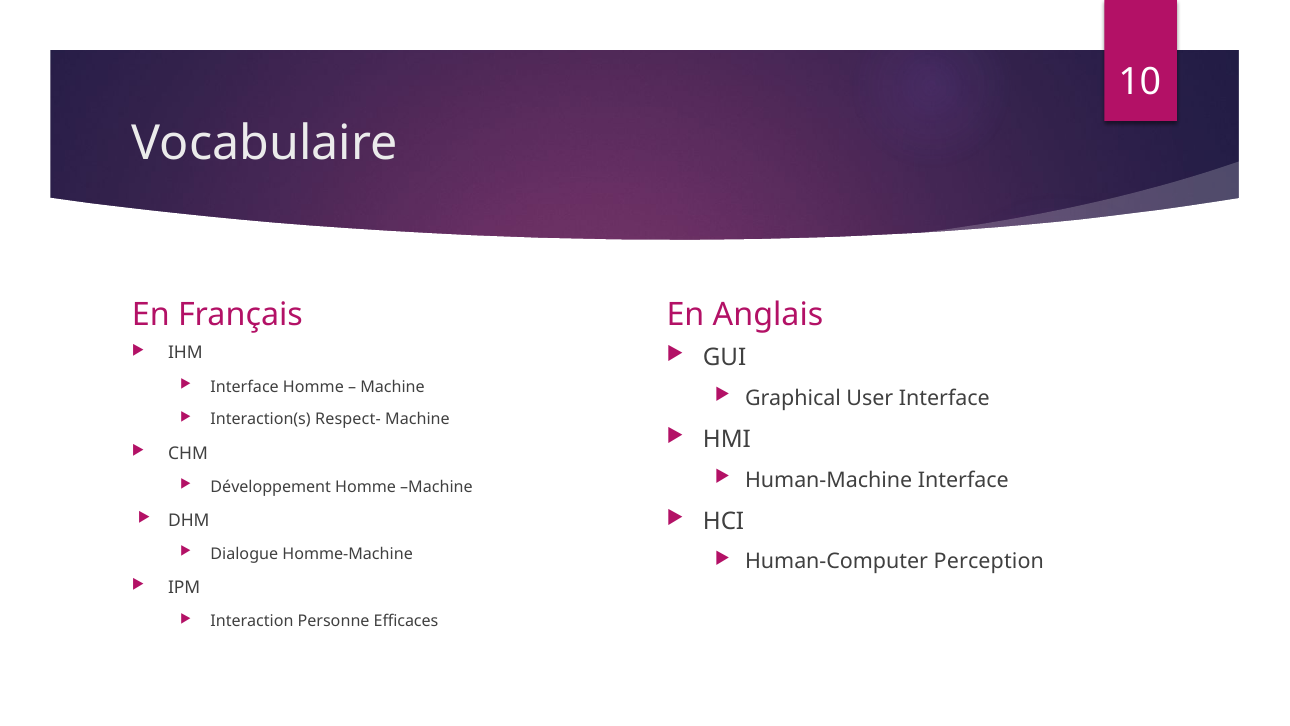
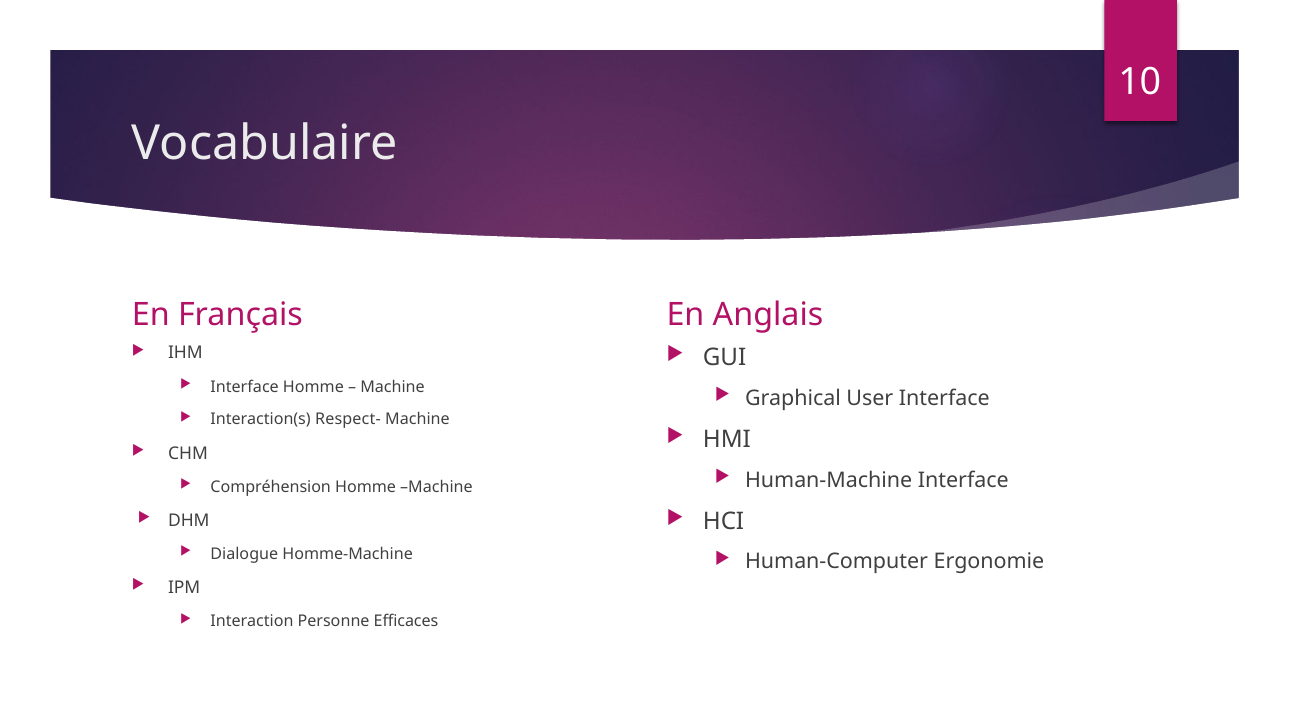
Développement: Développement -> Compréhension (271, 487)
Perception: Perception -> Ergonomie (989, 562)
